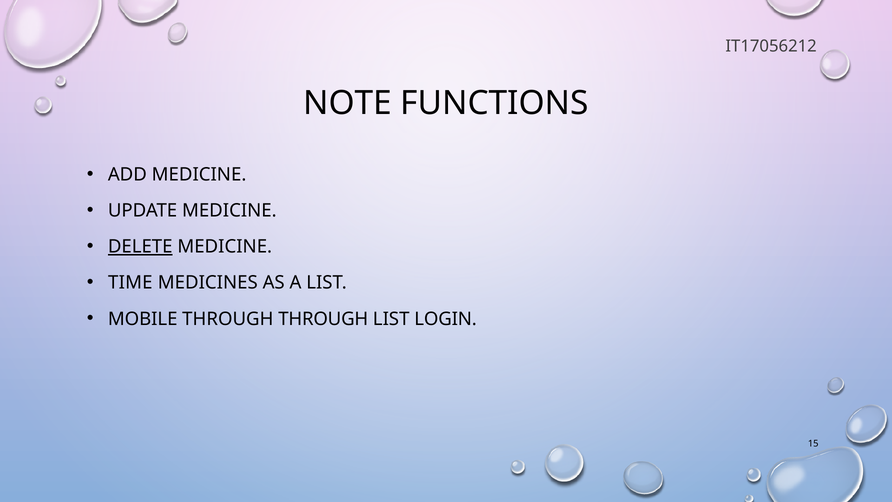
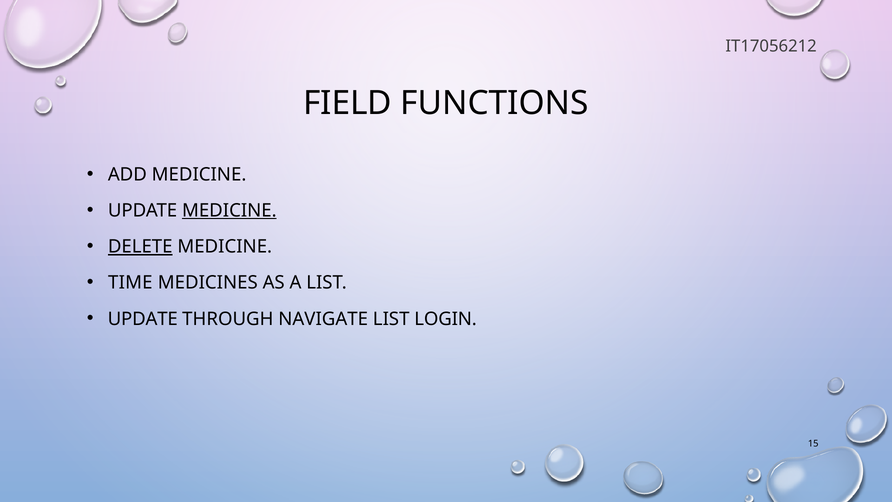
NOTE: NOTE -> FIELD (348, 103)
MEDICINE underline: none -> present (229, 211)
MOBILE: MOBILE -> UPDATE (143, 319)
THROUGH THROUGH: THROUGH -> NAVIGATE (323, 319)
